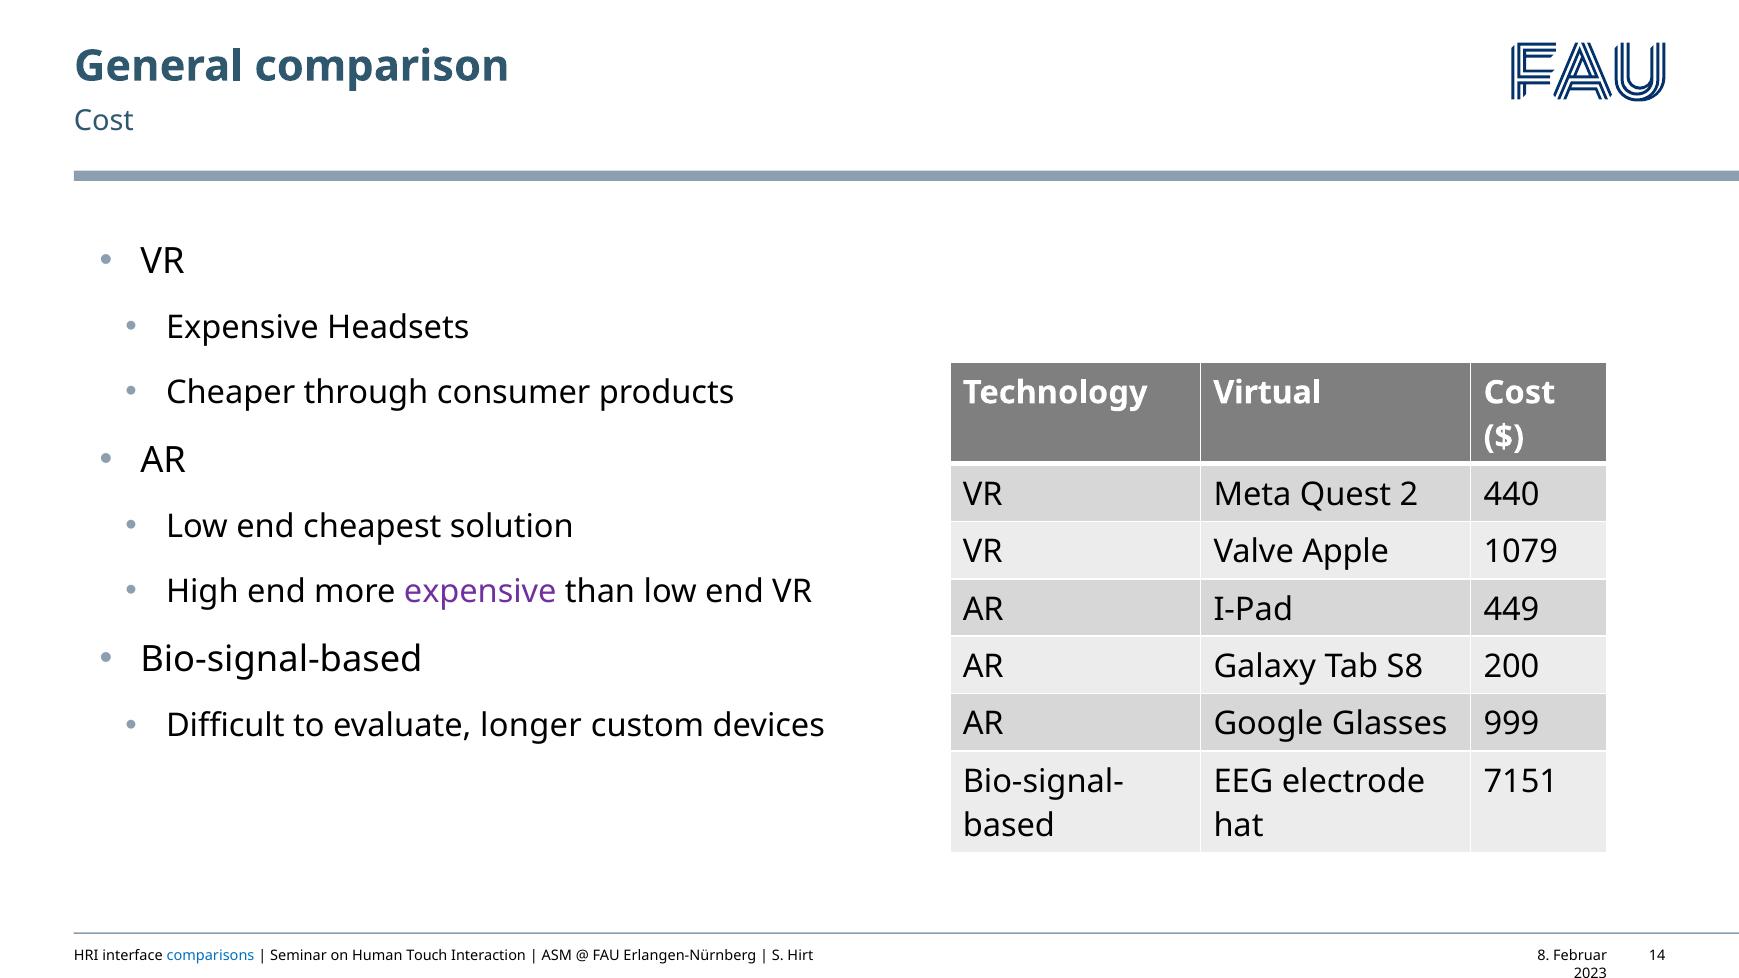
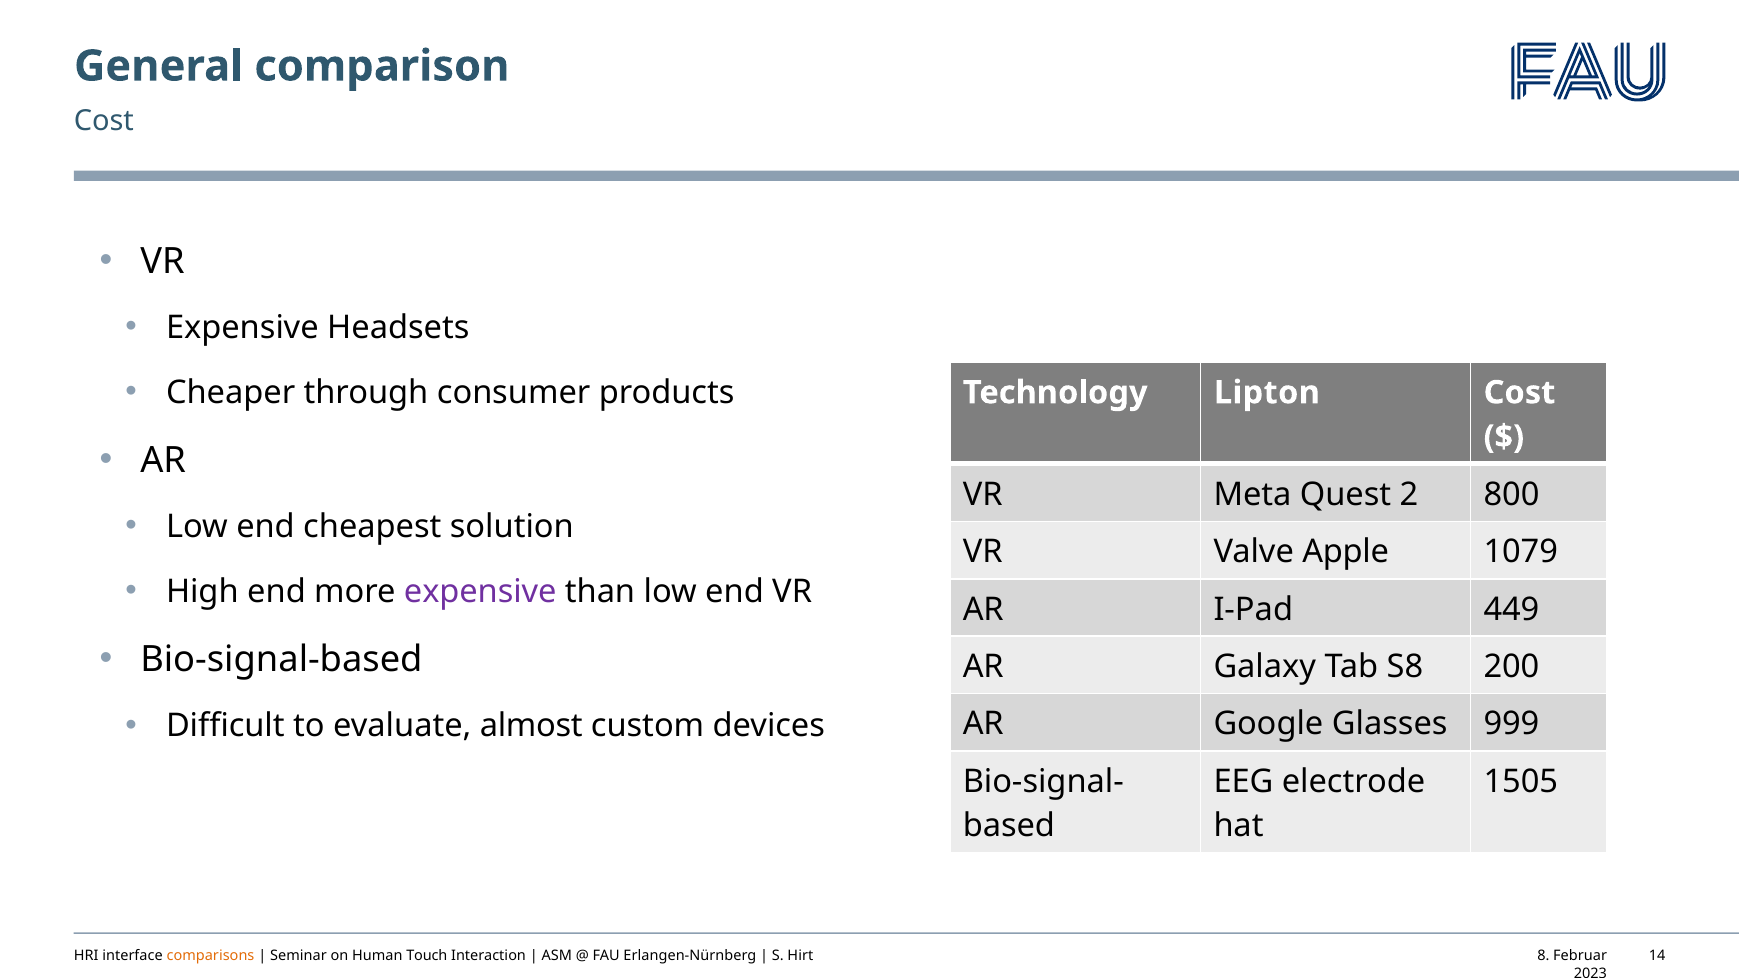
Virtual: Virtual -> Lipton (1267, 393)
440: 440 -> 800 (1512, 495)
longer: longer -> almost (531, 726)
7151: 7151 -> 1505 (1521, 782)
comparisons colour: blue -> orange (211, 956)
